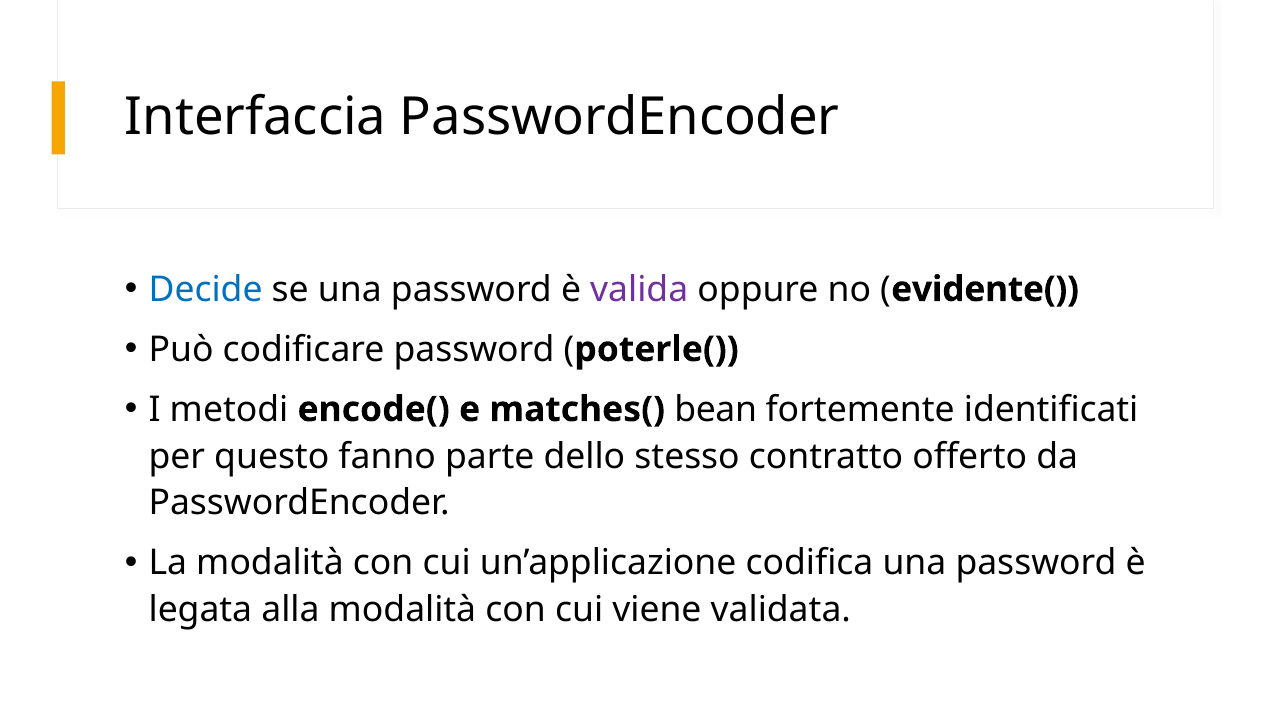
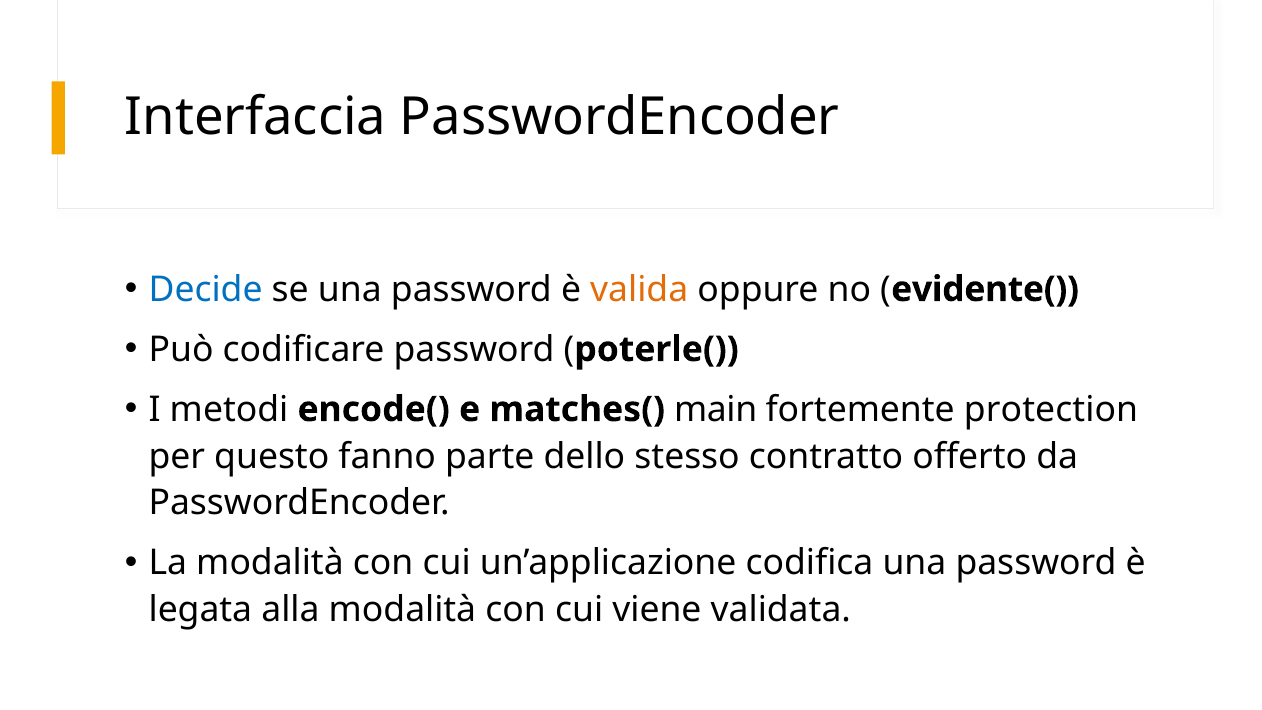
valida colour: purple -> orange (639, 289)
bean: bean -> main (716, 409)
identificati: identificati -> protection (1051, 409)
